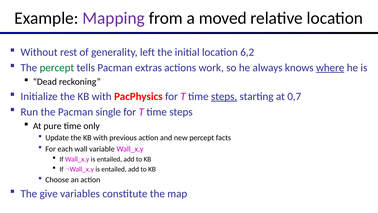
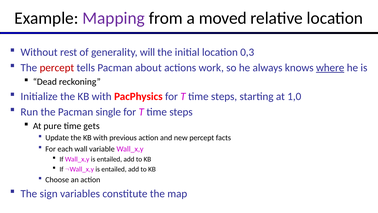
left: left -> will (147, 52)
6,2: 6,2 -> 0,3 (247, 52)
percept colour: green -> red (57, 68)
extras: extras -> about (148, 68)
steps underline: present -> none (224, 96)
0,7: 0,7 -> 1,0 (294, 96)
only: only -> gets (92, 126)
give: give -> sign (49, 193)
